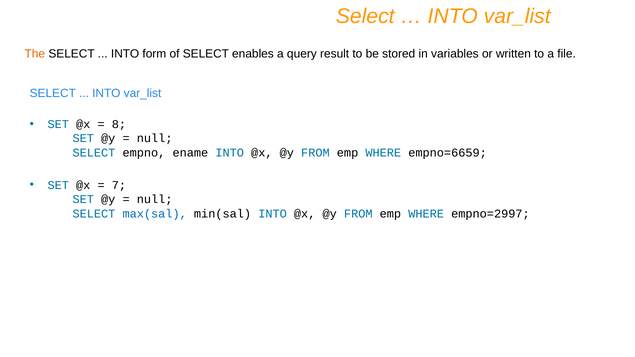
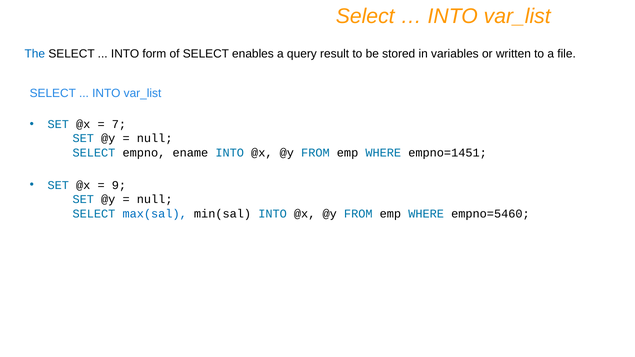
The colour: orange -> blue (35, 54)
8: 8 -> 7 (119, 124)
empno=6659: empno=6659 -> empno=1451 (448, 153)
7: 7 -> 9 (119, 185)
empno=2997: empno=2997 -> empno=5460 (490, 214)
